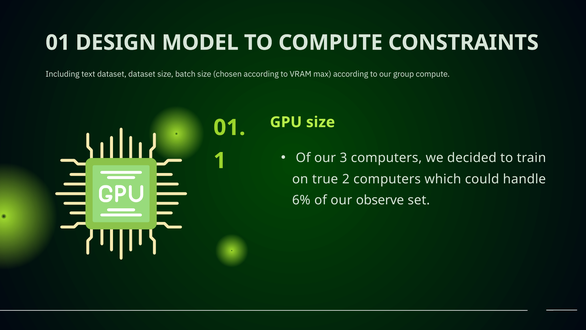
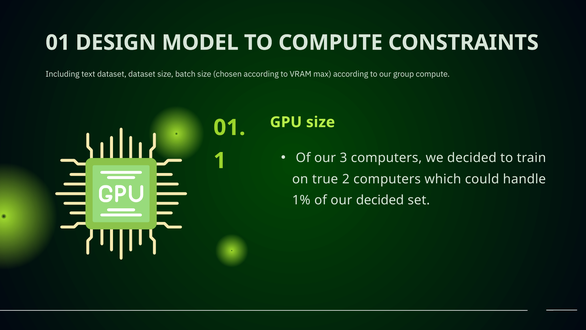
6%: 6% -> 1% (301, 200)
our observe: observe -> decided (380, 200)
